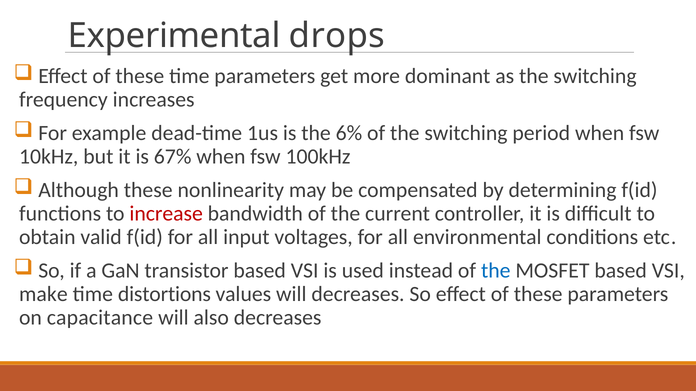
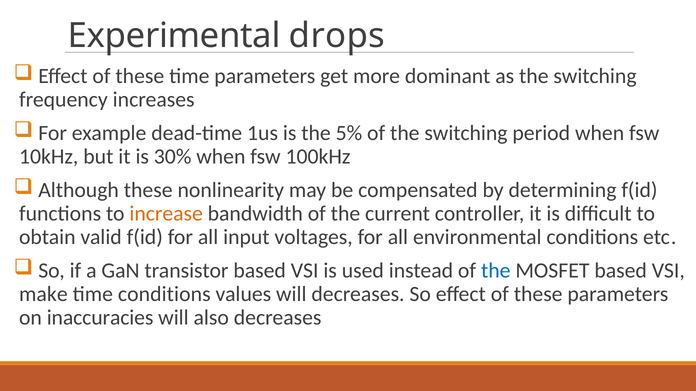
6%: 6% -> 5% (349, 133)
67%: 67% -> 30% (173, 157)
increase colour: red -> orange (166, 214)
time distortions: distortions -> conditions (164, 295)
capacitance: capacitance -> inaccuracies (100, 318)
